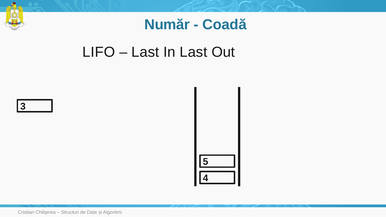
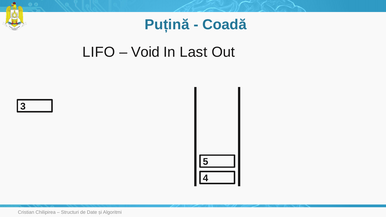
Număr: Număr -> Puțină (167, 25)
Last: Last -> Void (145, 52)
